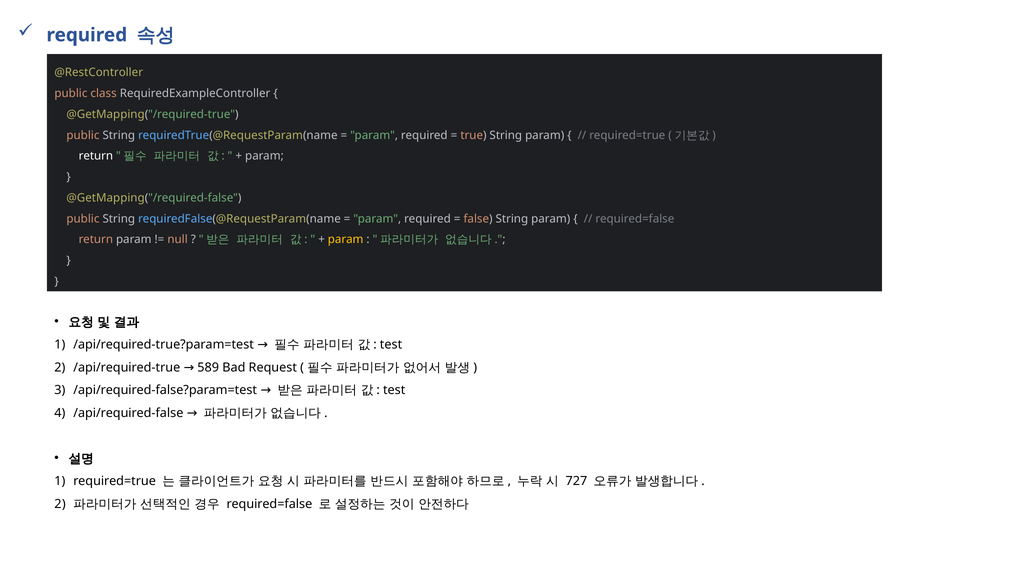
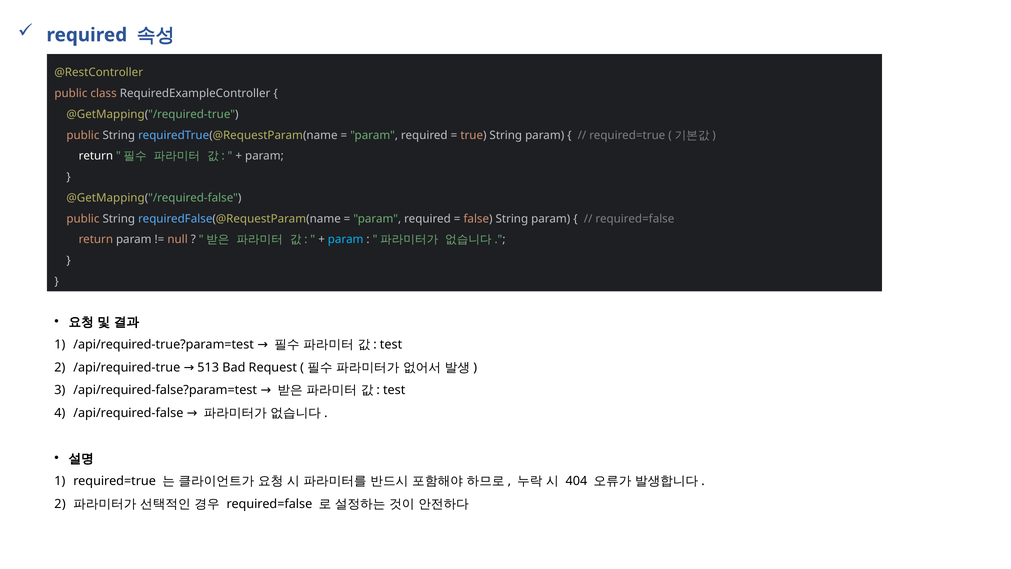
param colour: yellow -> light blue (346, 239)
589: 589 -> 513 (208, 367)
727: 727 -> 404 (576, 481)
